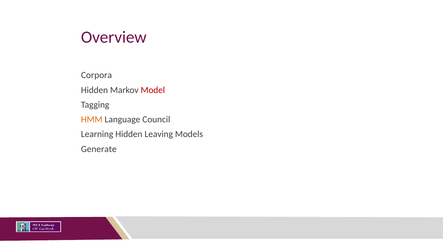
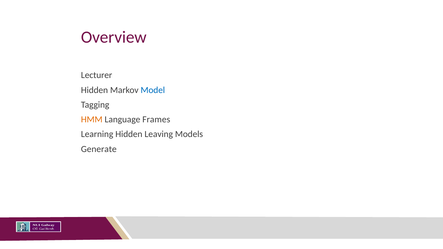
Corpora: Corpora -> Lecturer (97, 75)
Model colour: red -> blue (153, 90)
Council: Council -> Frames (156, 120)
